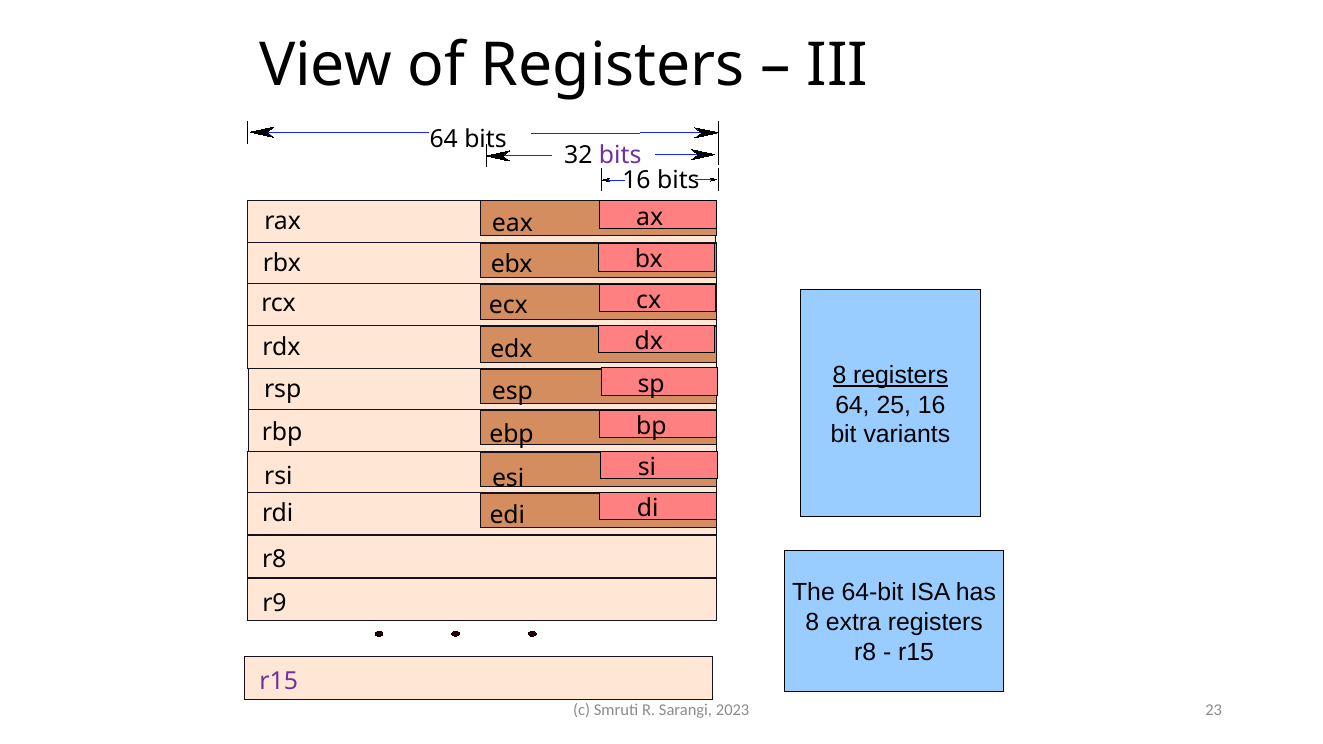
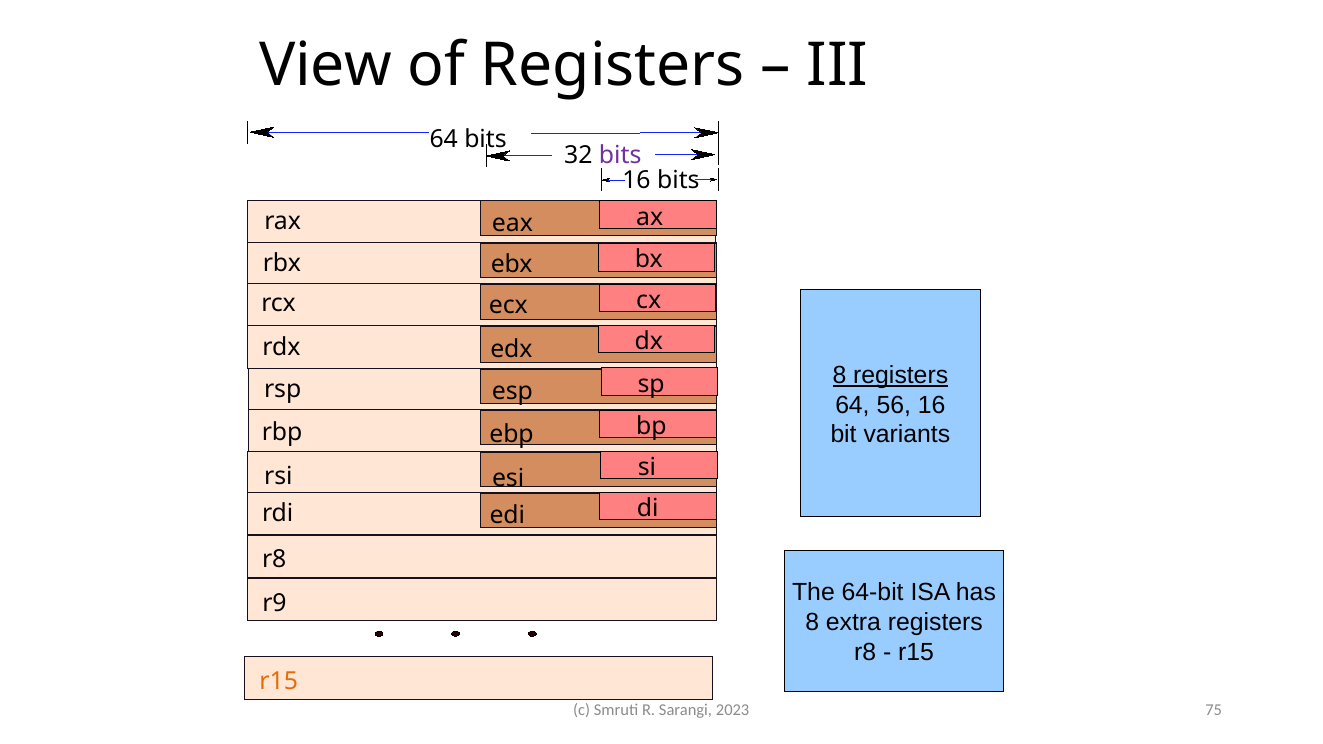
25: 25 -> 56 (894, 405)
r15 colour: purple -> orange (279, 681)
23: 23 -> 75 (1214, 711)
